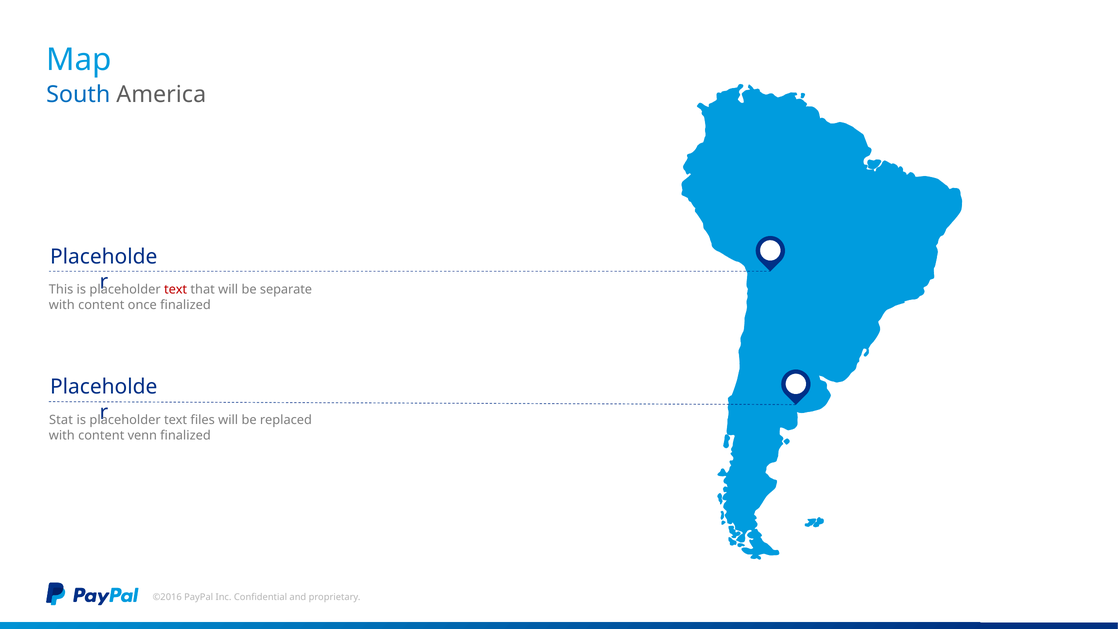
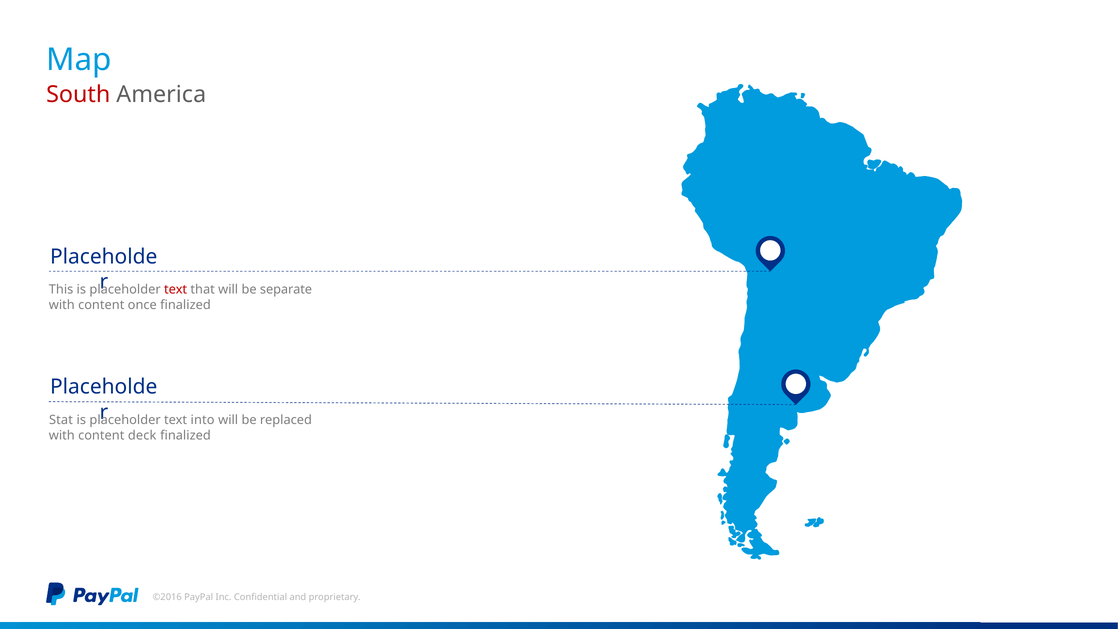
South colour: blue -> red (78, 95)
files: files -> into (203, 420)
venn: venn -> deck (142, 435)
